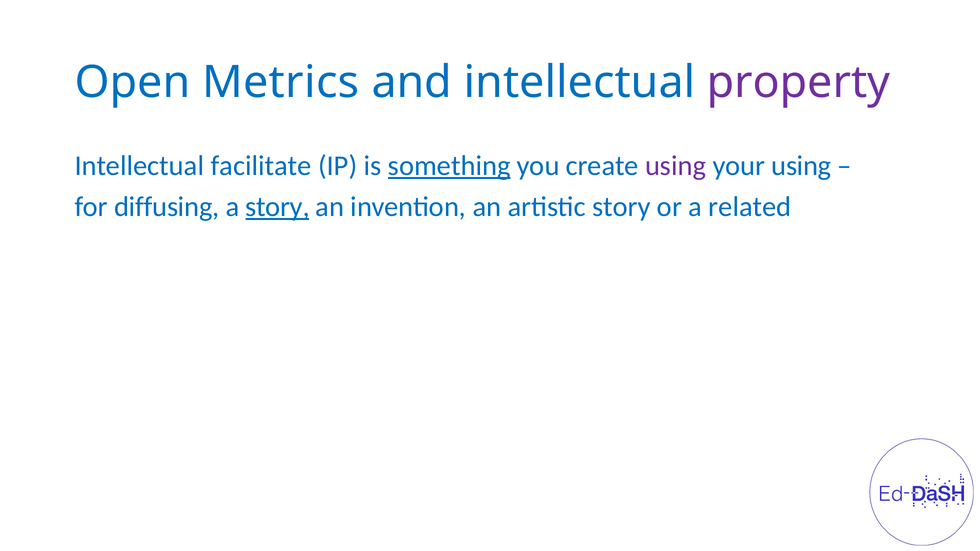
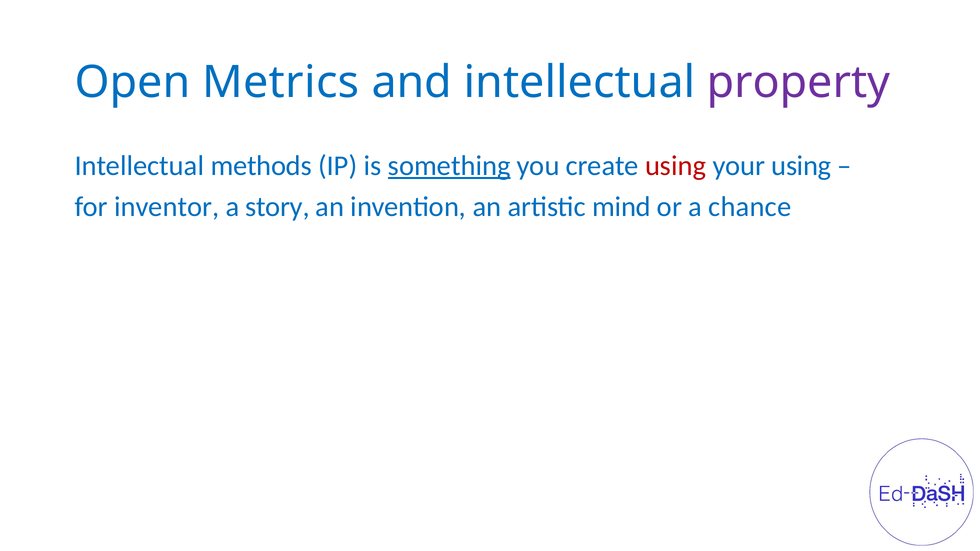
facilitate: facilitate -> methods (261, 166)
using colour: purple -> red (676, 166)
diffusing: diffusing -> inventor (167, 207)
story underline: present -> none (277, 207)
artistic story: story -> mind (622, 207)
related: related -> chance (750, 207)
